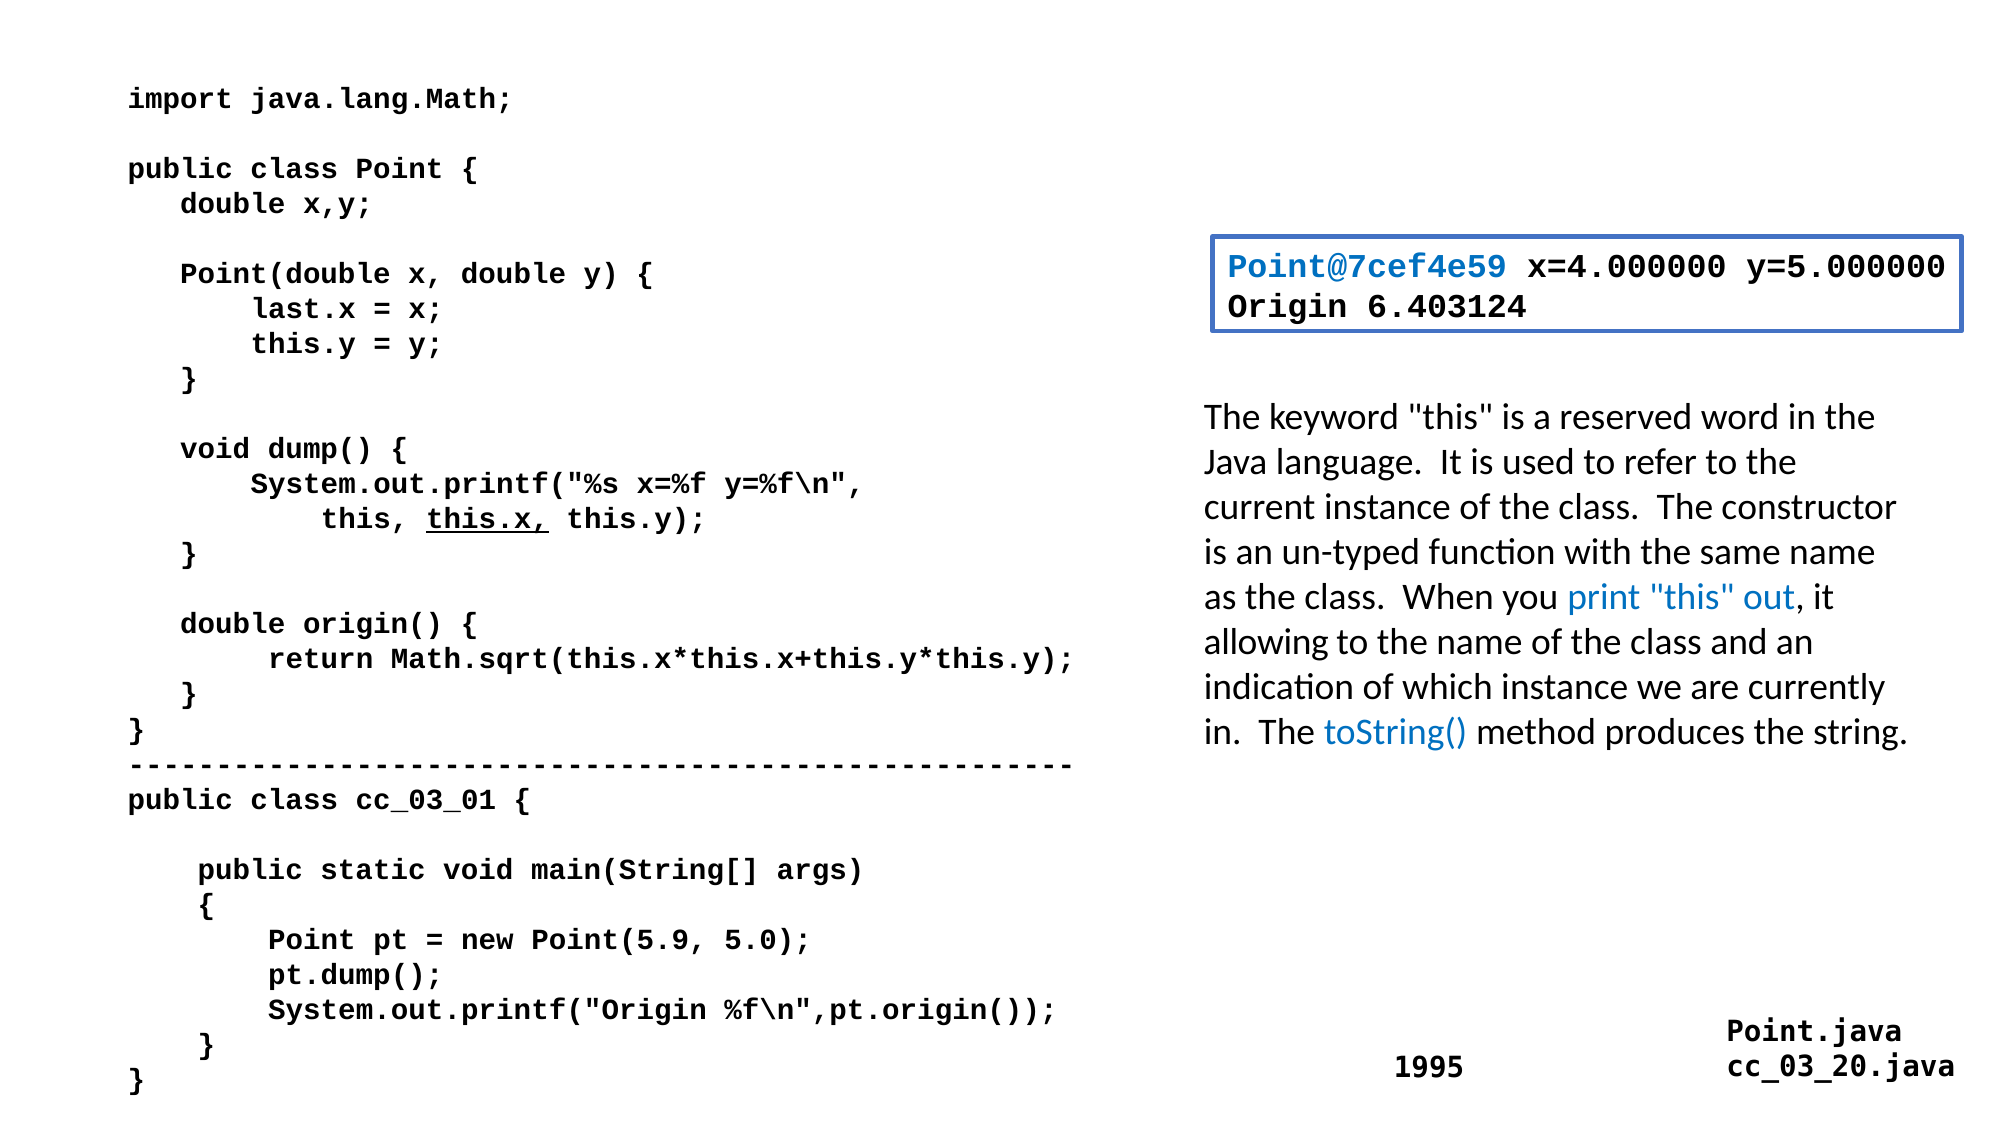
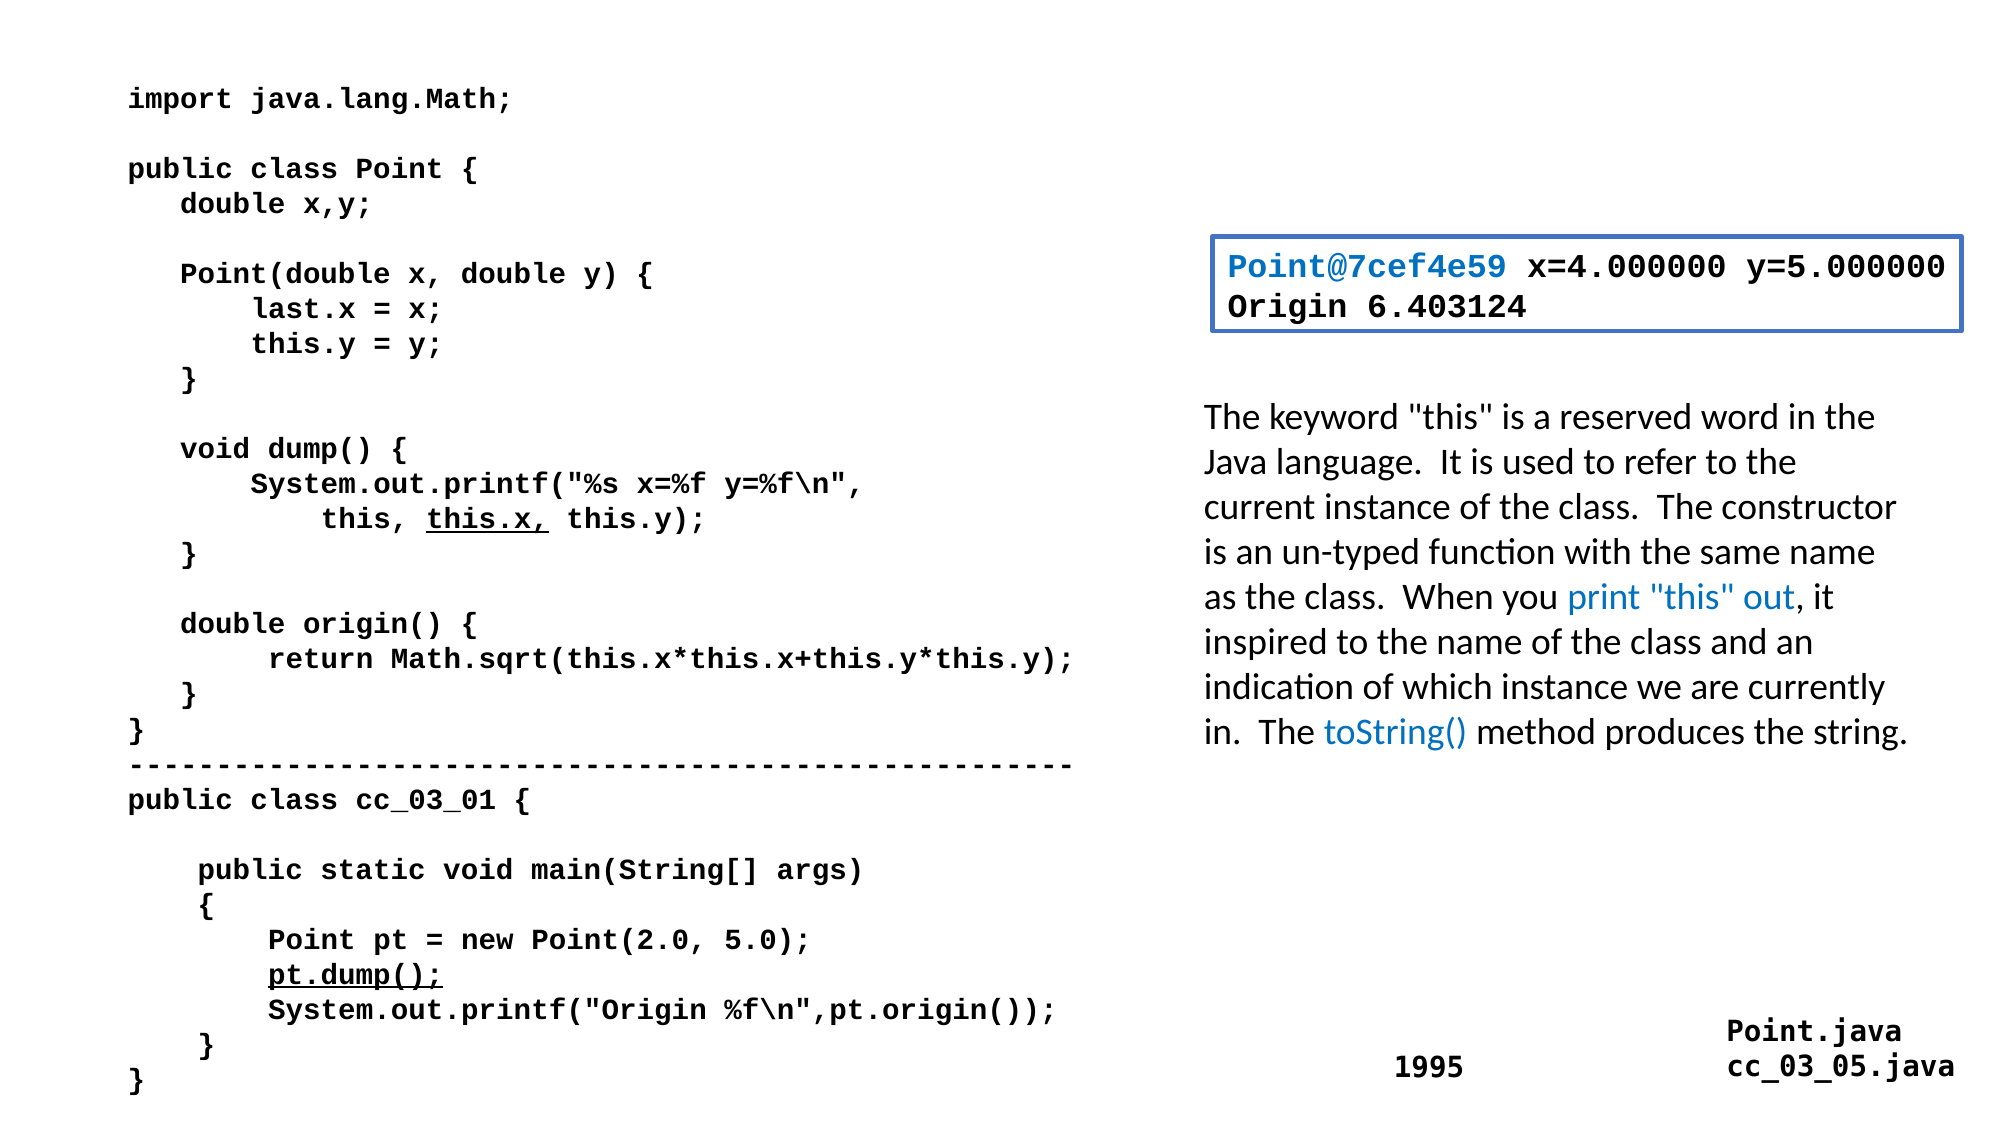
allowing: allowing -> inspired (1266, 642)
Point(5.9: Point(5.9 -> Point(2.0 (619, 940)
pt.dump( underline: none -> present (356, 975)
cc_03_20.java: cc_03_20.java -> cc_03_05.java (1841, 1067)
